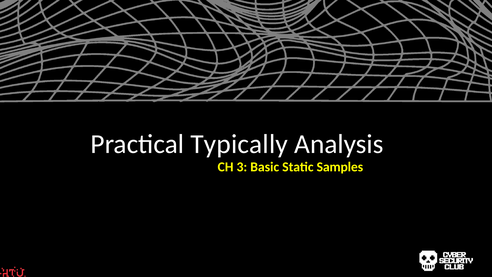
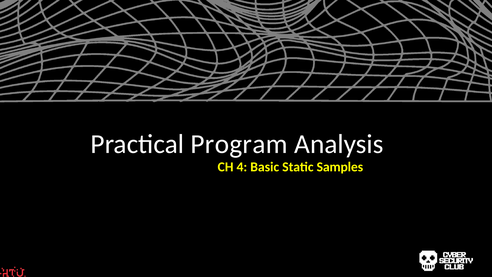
Typically: Typically -> Program (239, 144)
3: 3 -> 4 (242, 167)
